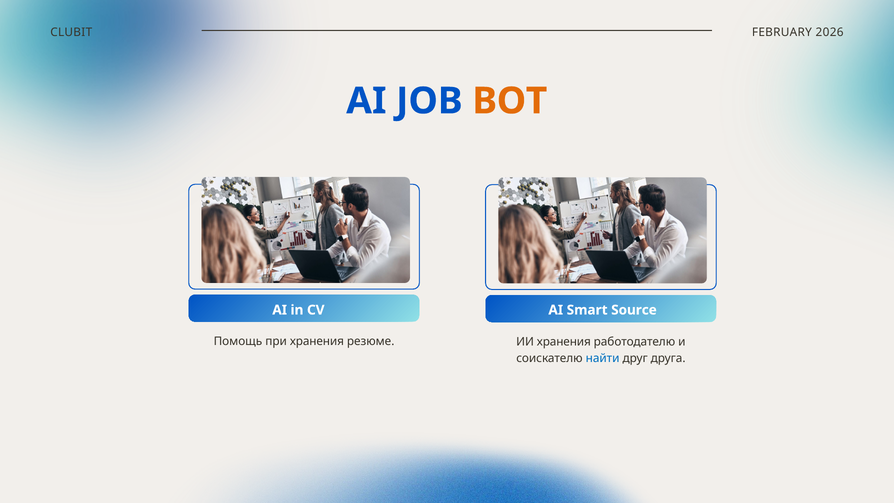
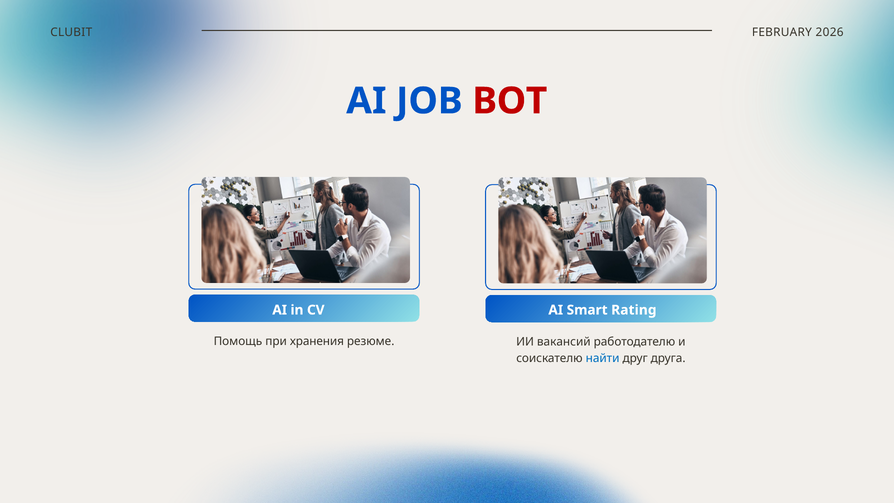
BOT colour: orange -> red (510, 101)
Source: Source -> Rating (634, 310)
ИИ хранения: хранения -> вакансий (564, 342)
